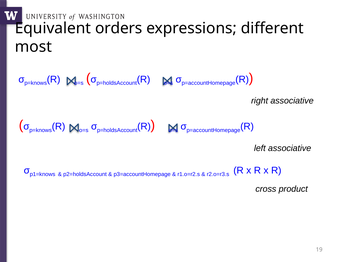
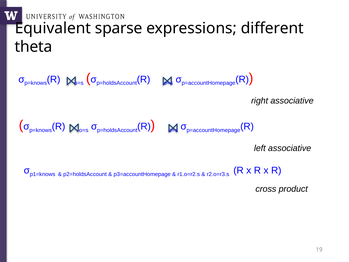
orders: orders -> sparse (119, 28)
most: most -> theta (34, 47)
